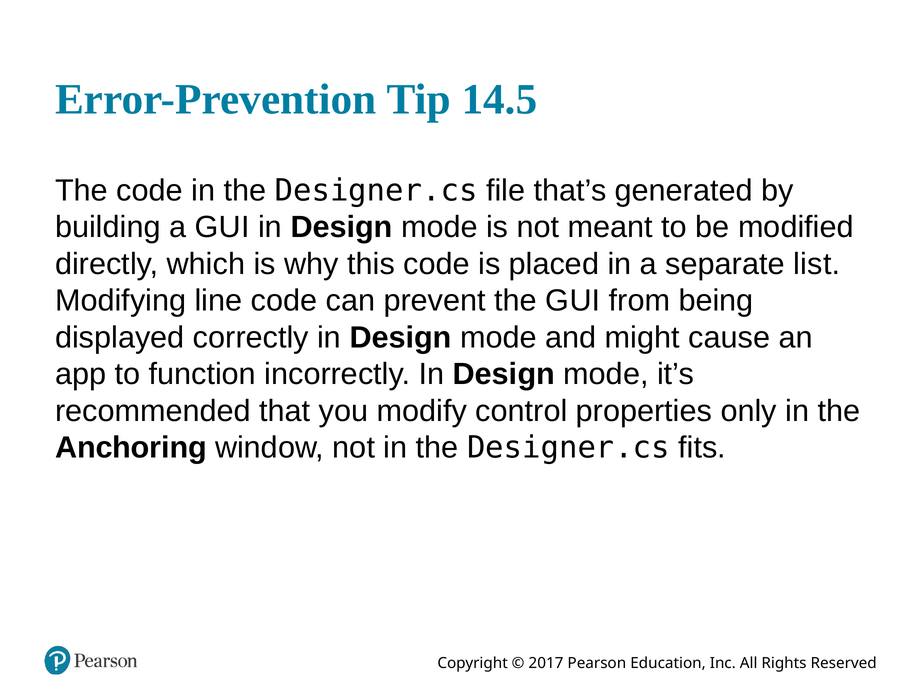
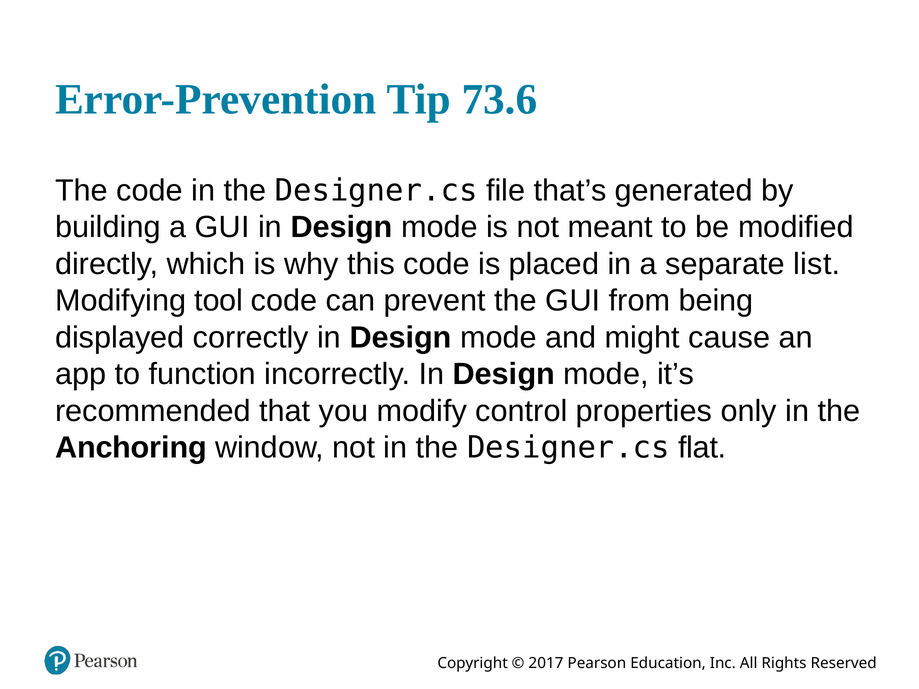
14.5: 14.5 -> 73.6 (499, 100)
line: line -> tool (219, 301)
fits: fits -> flat (702, 448)
